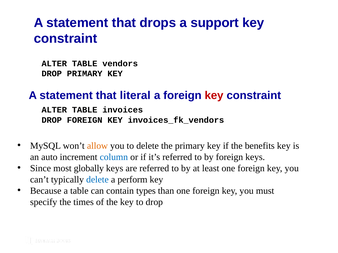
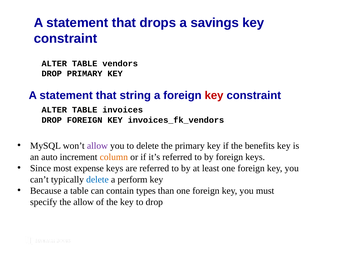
support: support -> savings (215, 23)
literal: literal -> string (135, 96)
allow colour: orange -> purple (97, 146)
column colour: blue -> orange (114, 157)
globally: globally -> expense (89, 169)
the times: times -> allow (84, 202)
